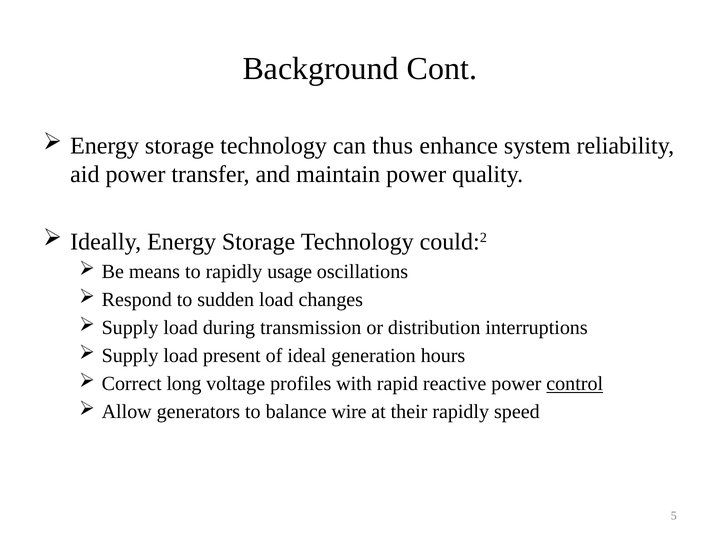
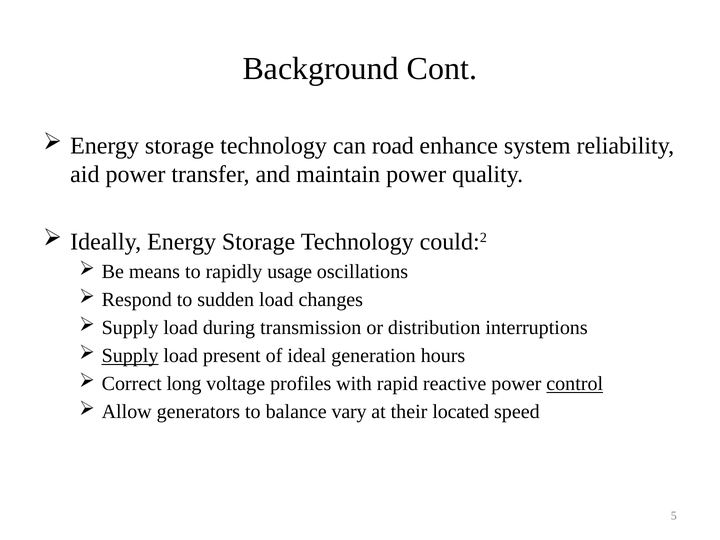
thus: thus -> road (393, 146)
Supply underline: none -> present (130, 356)
wire: wire -> vary (349, 412)
their rapidly: rapidly -> located (461, 412)
